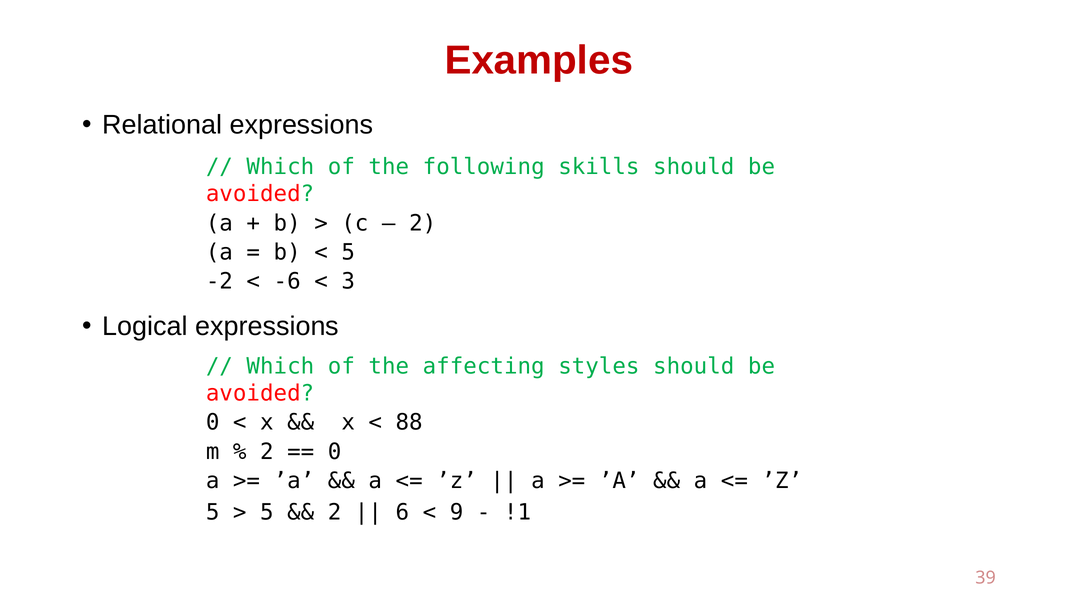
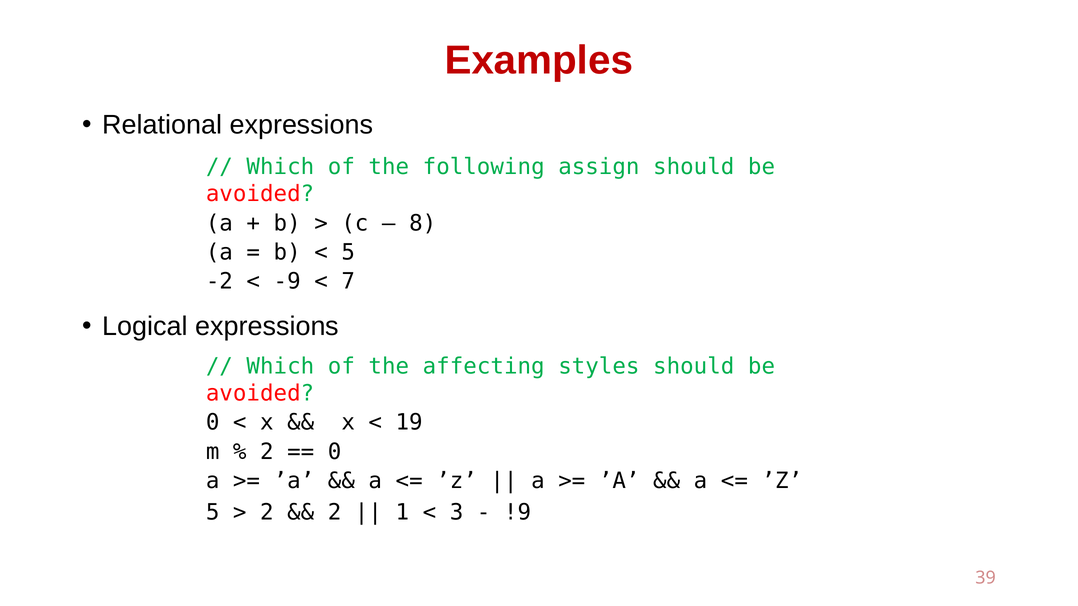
skills: skills -> assign (599, 167)
2: 2 -> 8 (423, 223)
-6: -6 -> -9 (287, 282)
3: 3 -> 7 (348, 282)
88: 88 -> 19 (409, 423)
5: 5 -> 2 (267, 513)
6: 6 -> 1 (402, 513)
9: 9 -> 3 (457, 513)
!1: !1 -> !9 (517, 513)
